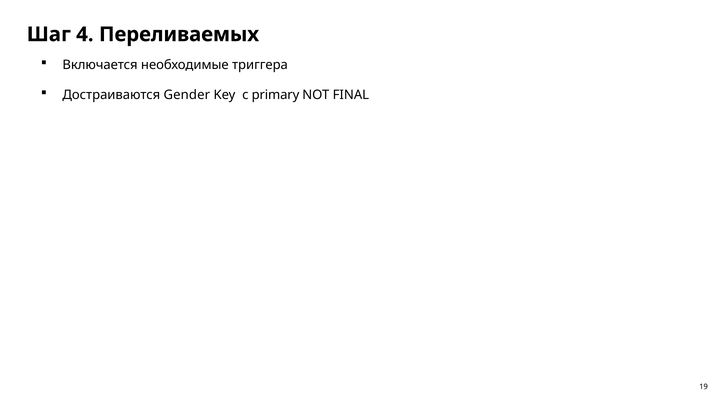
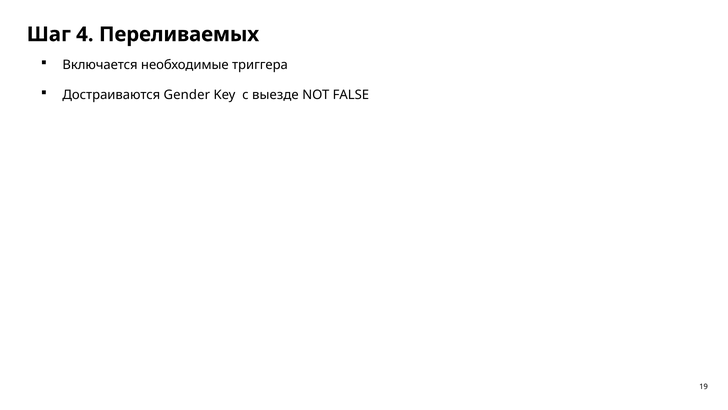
primary: primary -> выезде (275, 95)
FINAL: FINAL -> FALSE (351, 95)
